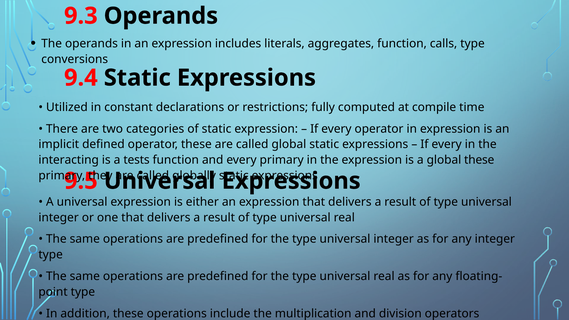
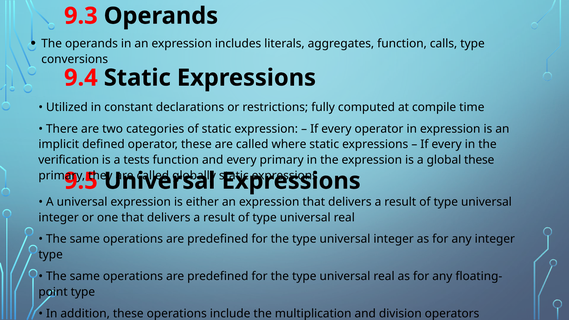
called global: global -> where (289, 144)
interacting: interacting -> verification (69, 160)
